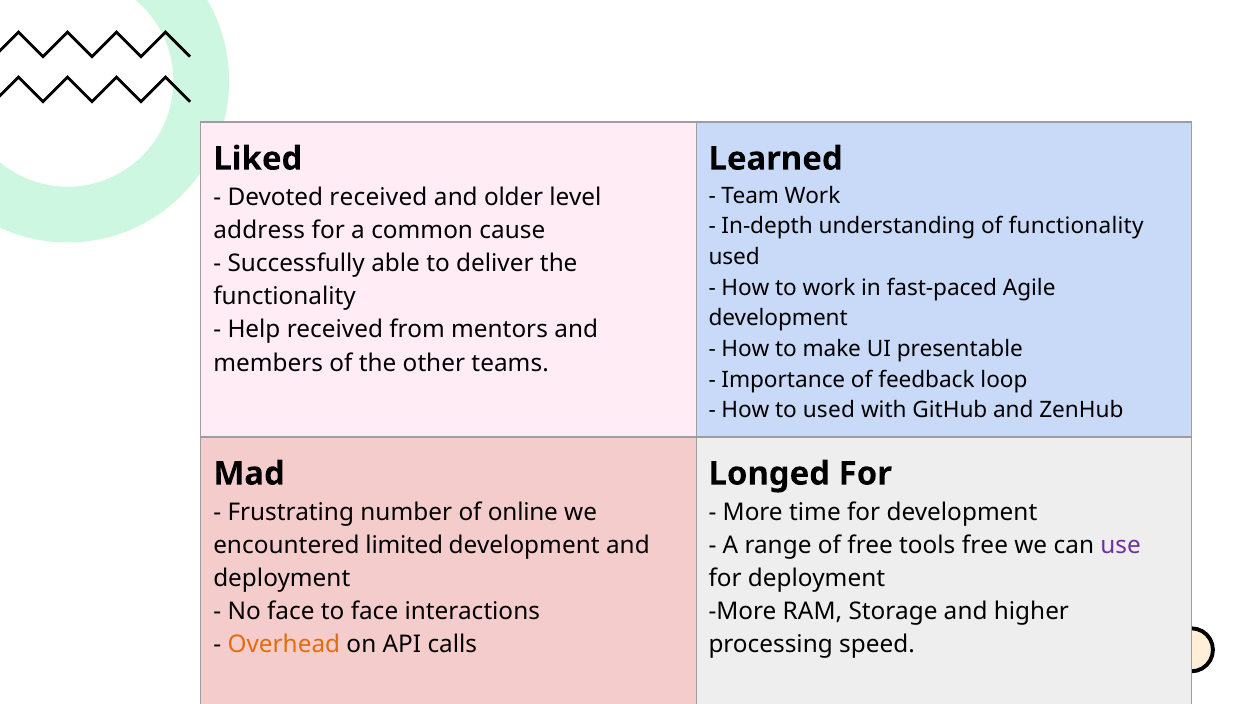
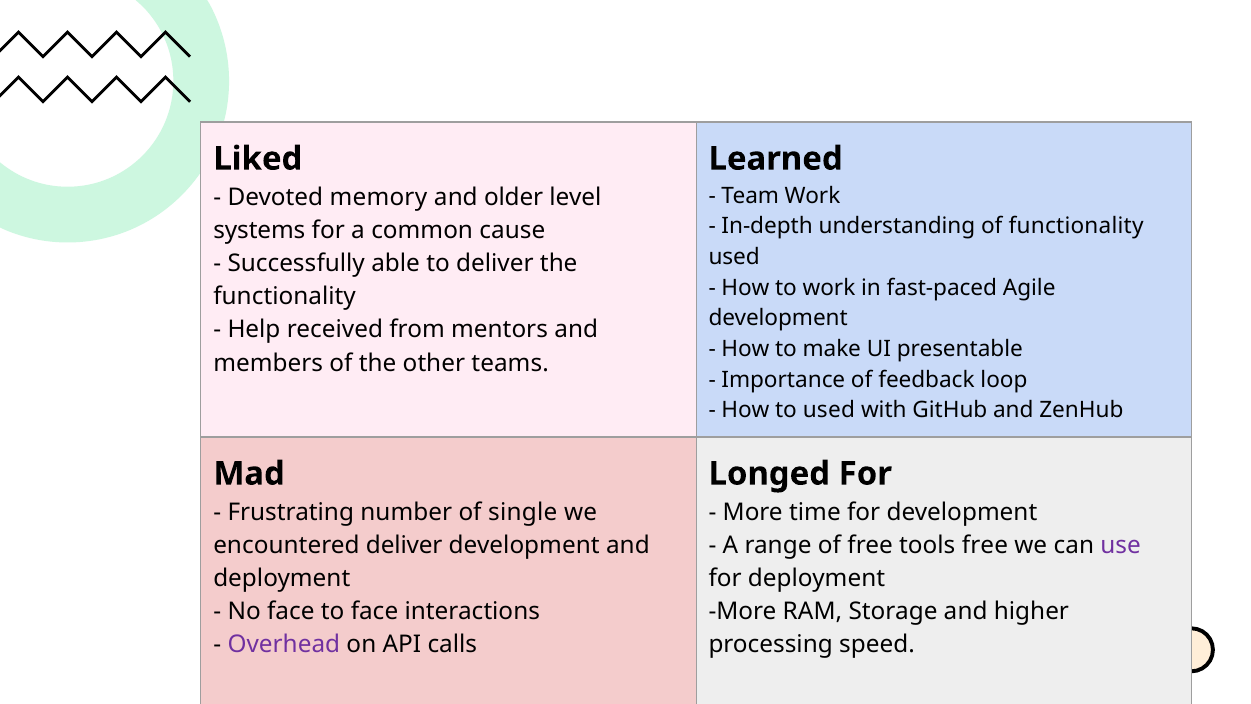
Devoted received: received -> memory (378, 197)
address: address -> systems (259, 230)
online: online -> single (523, 512)
encountered limited: limited -> deliver (404, 545)
Overhead colour: orange -> purple (284, 645)
